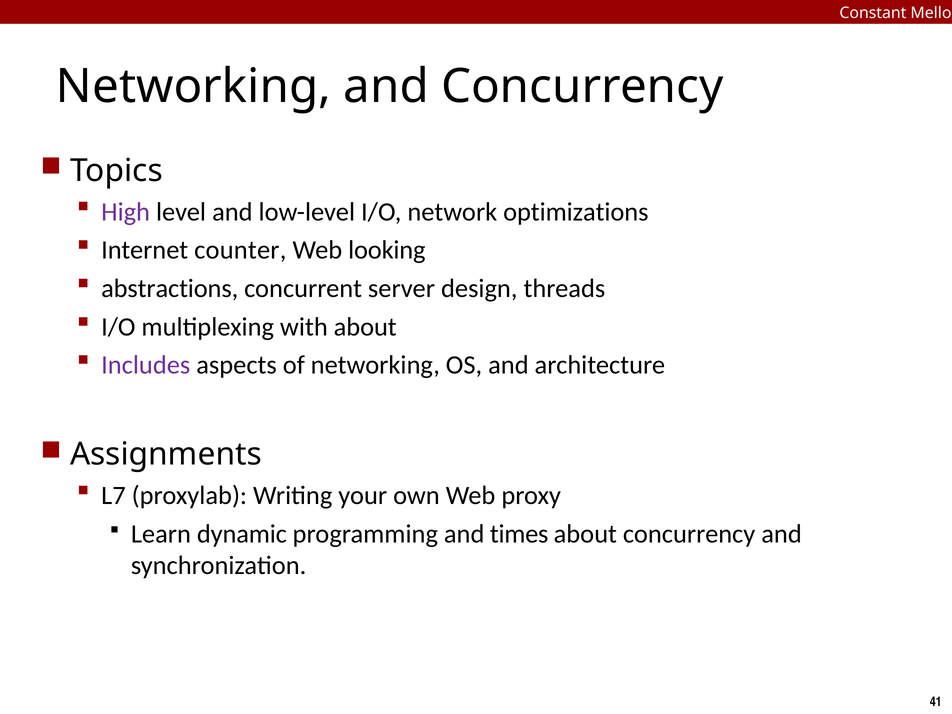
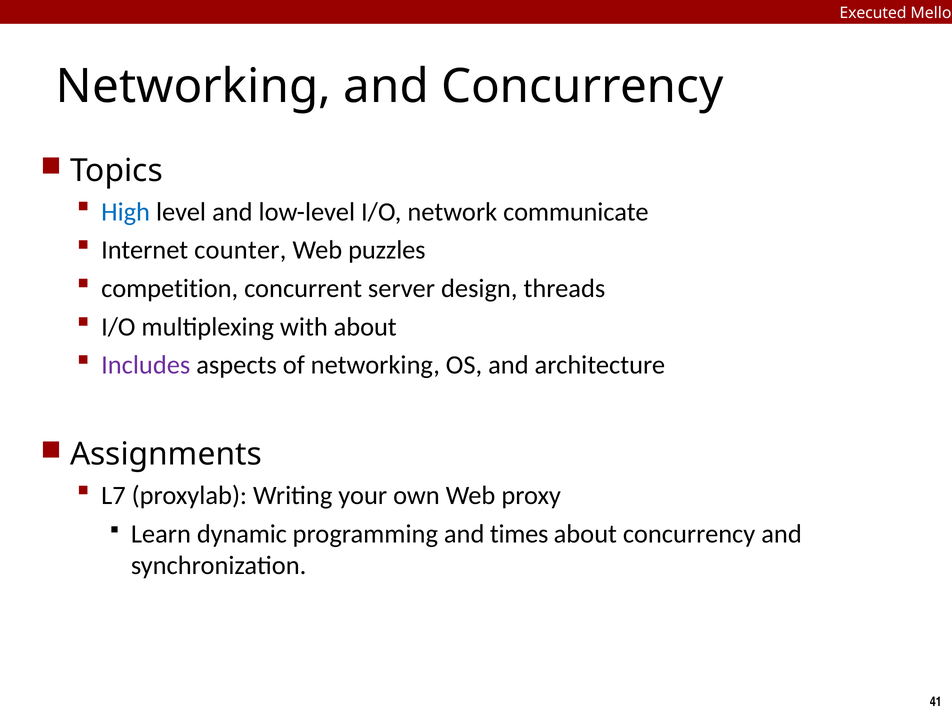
Constant: Constant -> Executed (873, 13)
High colour: purple -> blue (126, 212)
optimizations: optimizations -> communicate (576, 212)
looking: looking -> puzzles (387, 250)
abstractions: abstractions -> competition (170, 289)
